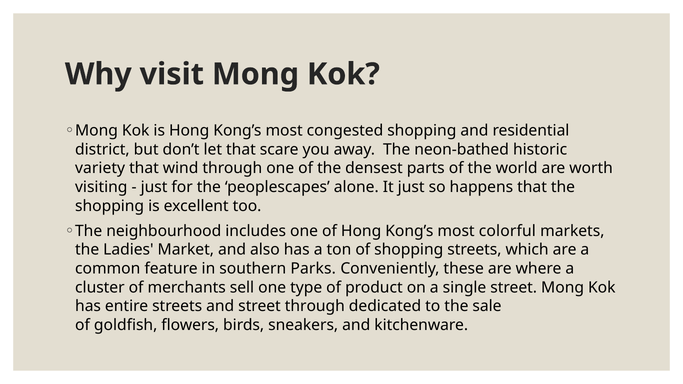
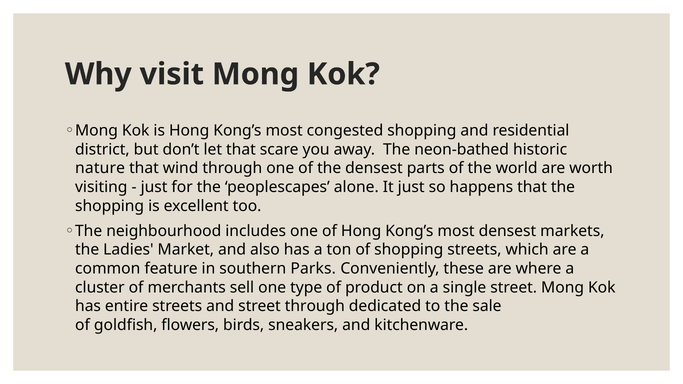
variety: variety -> nature (100, 168)
most colorful: colorful -> densest (507, 231)
